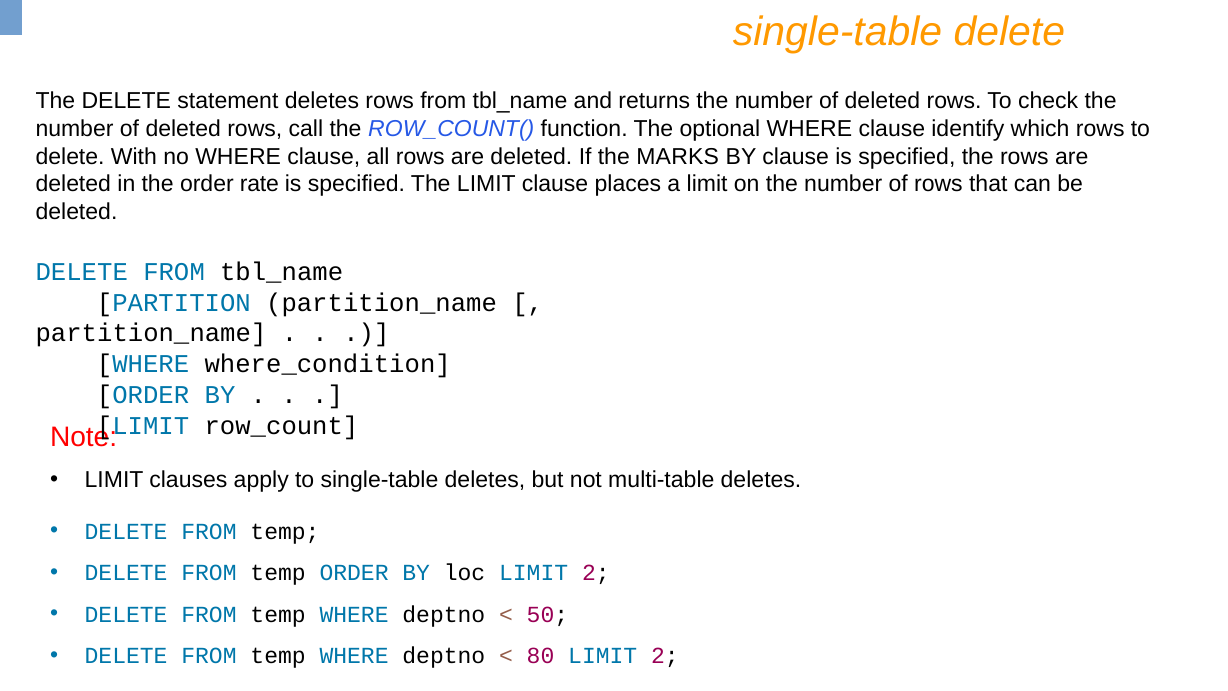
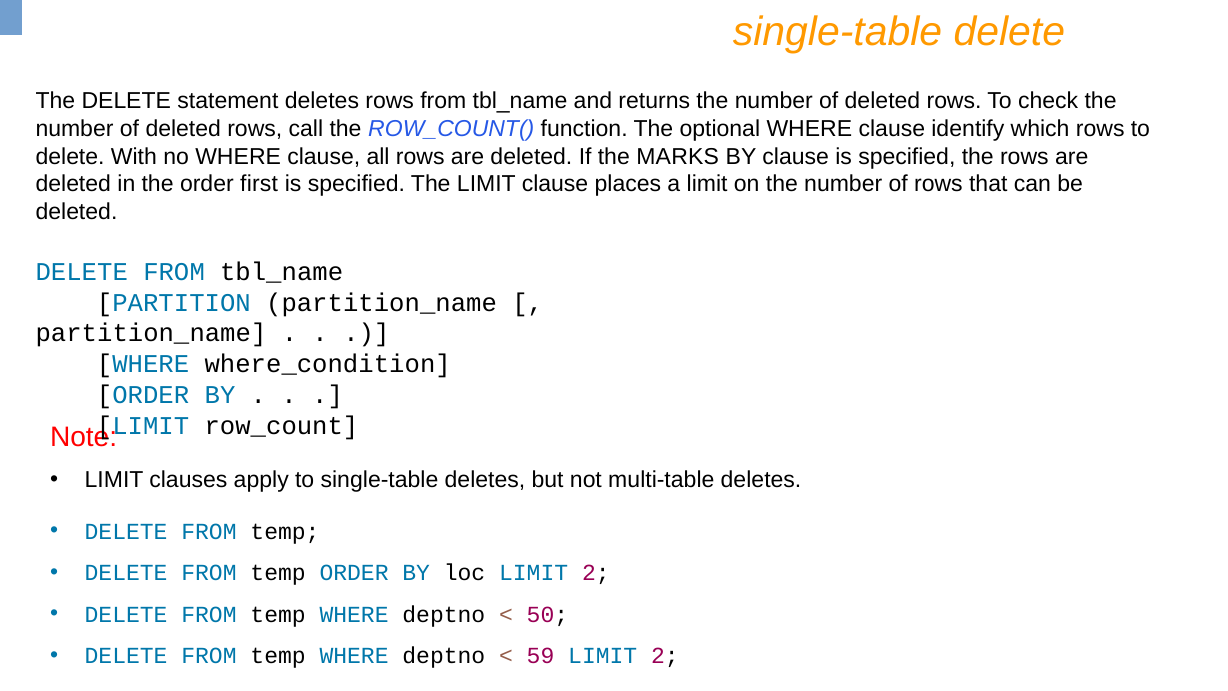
rate: rate -> first (259, 184)
80: 80 -> 59 (541, 656)
